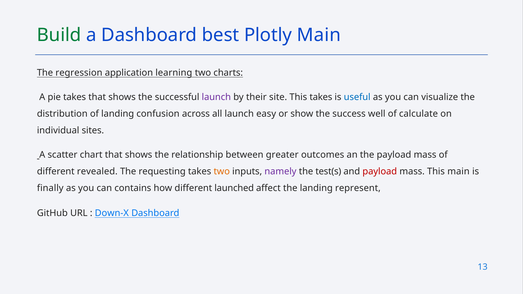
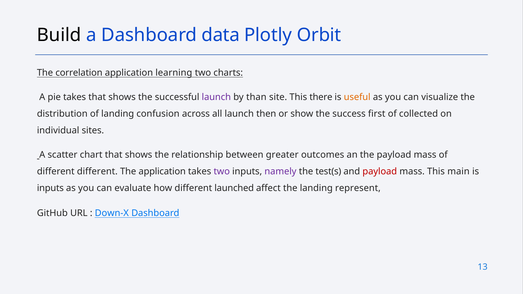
Build colour: green -> black (59, 35)
best: best -> data (221, 35)
Plotly Main: Main -> Orbit (319, 35)
regression: regression -> correlation (79, 73)
their: their -> than (256, 97)
This takes: takes -> there (321, 97)
useful colour: blue -> orange (357, 97)
easy: easy -> then (266, 114)
well: well -> first (377, 114)
calculate: calculate -> collected (418, 114)
different revealed: revealed -> different (97, 172)
The requesting: requesting -> application (162, 172)
two colour: orange -> purple (222, 172)
finally: finally -> inputs (50, 188)
contains: contains -> evaluate (133, 188)
